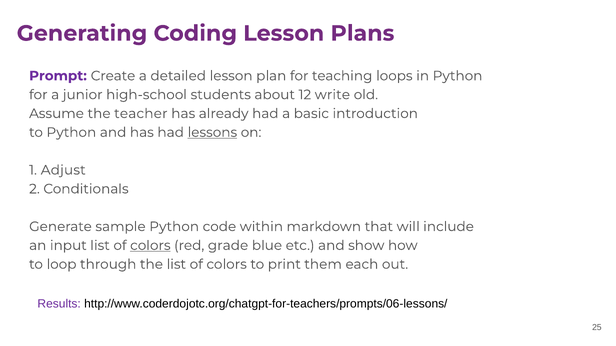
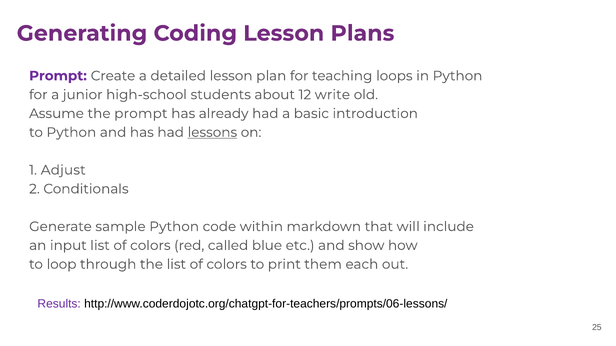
the teacher: teacher -> prompt (141, 114)
colors underline: present -> none (150, 246)
grade: grade -> called (228, 246)
